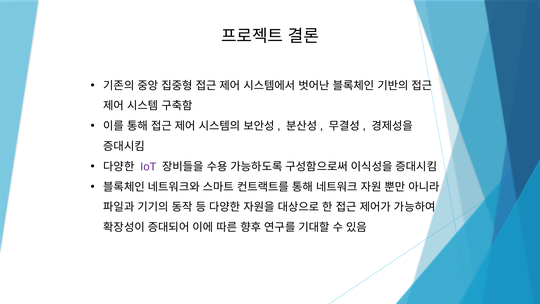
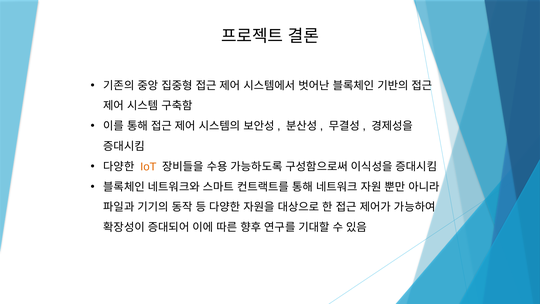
IoT colour: purple -> orange (148, 167)
